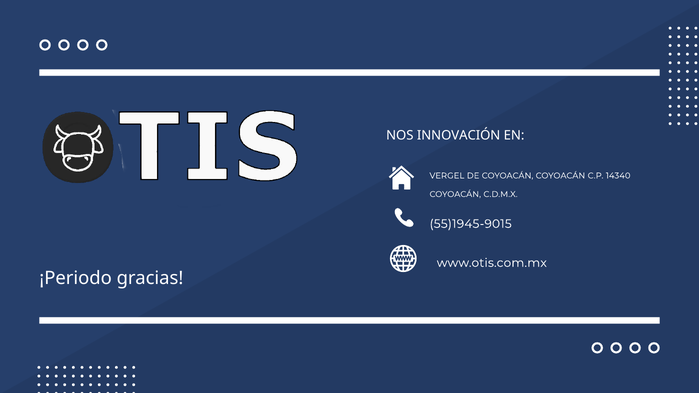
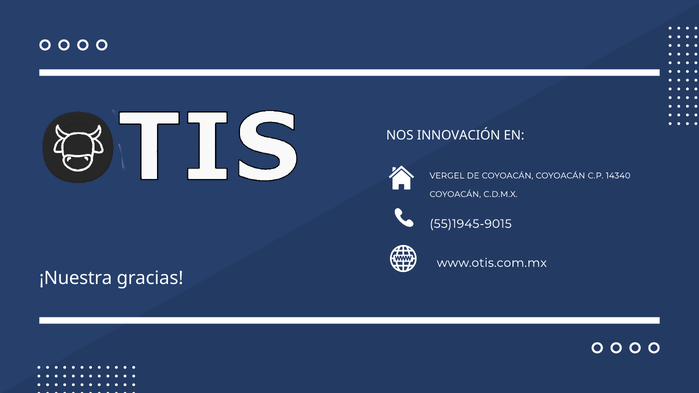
¡Periodo: ¡Periodo -> ¡Nuestra (76, 278)
